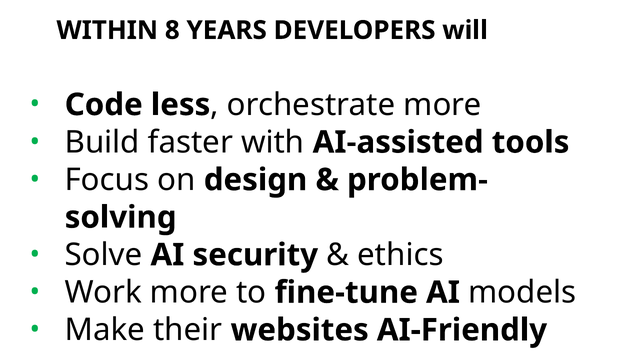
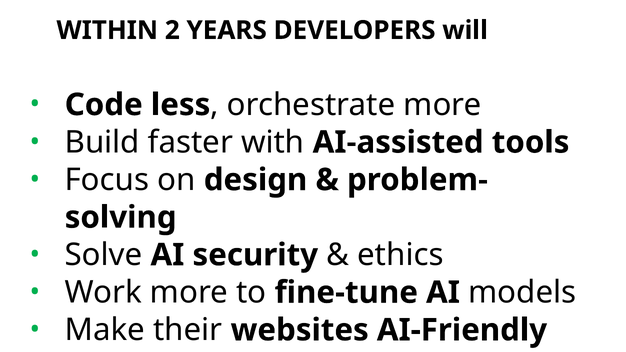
8: 8 -> 2 (172, 30)
